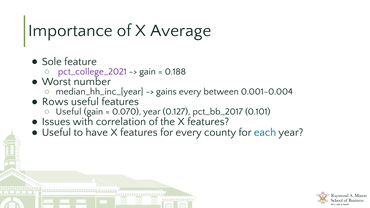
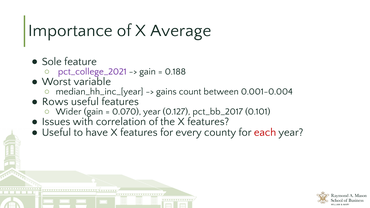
number: number -> variable (92, 82)
gains every: every -> count (190, 92)
Useful: Useful -> Wider (69, 112)
each colour: blue -> red (265, 132)
